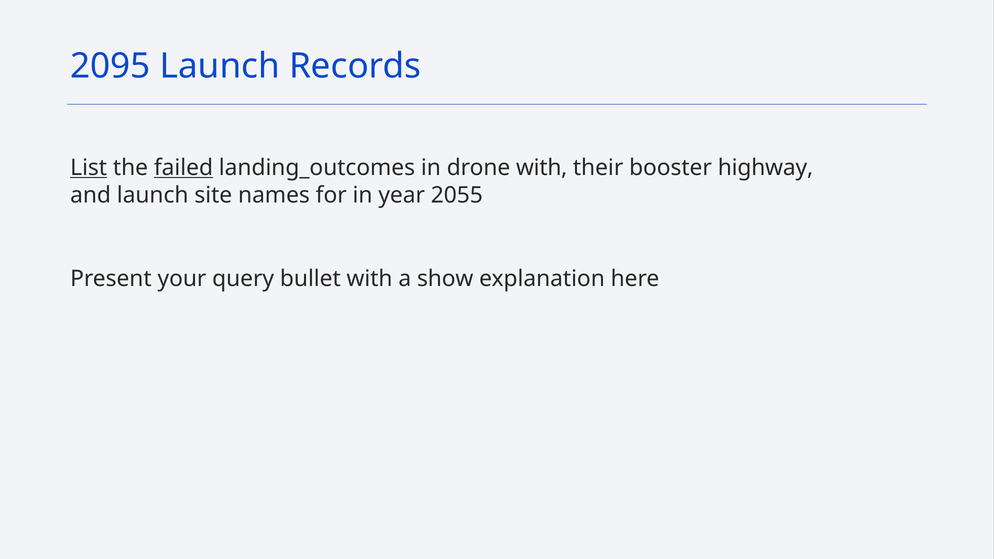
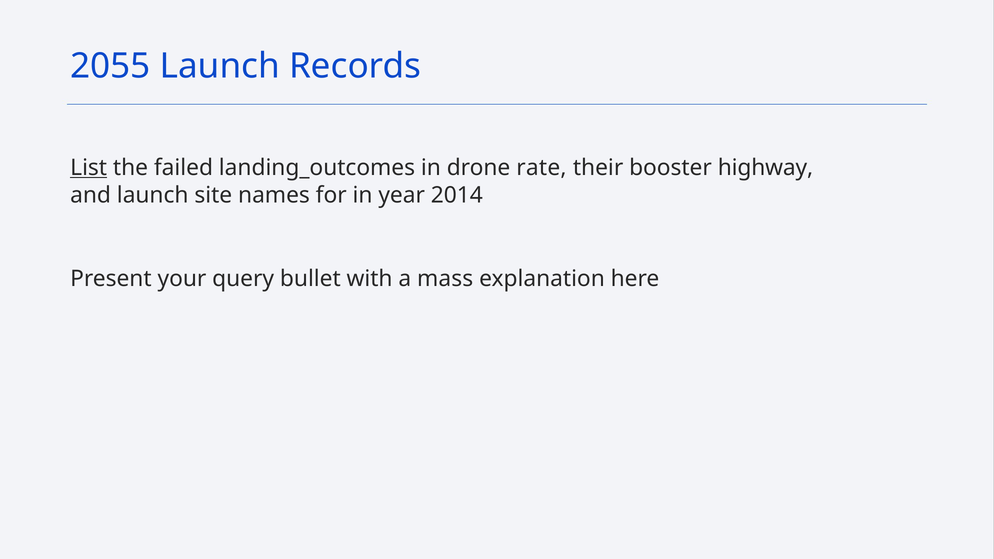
2095: 2095 -> 2055 (110, 66)
failed underline: present -> none (183, 168)
drone with: with -> rate (541, 168)
2055: 2055 -> 2014 (457, 195)
show: show -> mass (445, 279)
